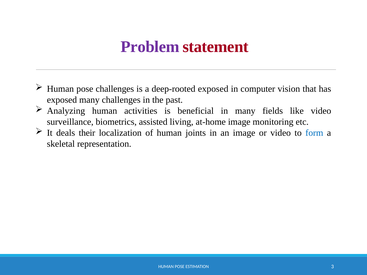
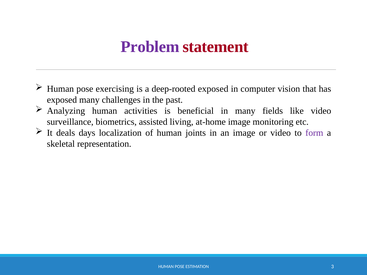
pose challenges: challenges -> exercising (115, 89)
their: their -> days (87, 133)
form colour: blue -> purple (314, 133)
